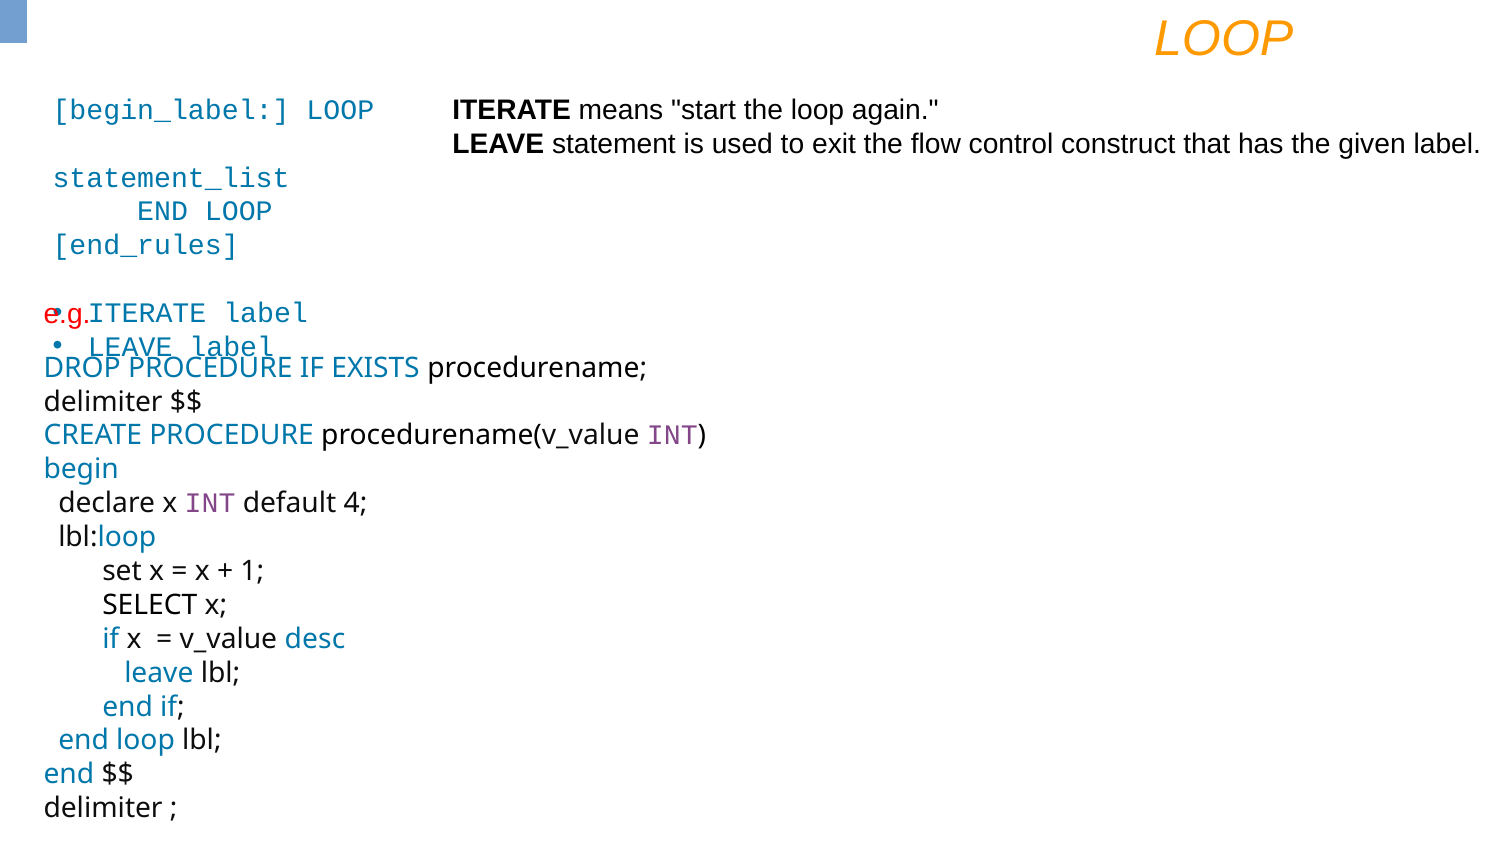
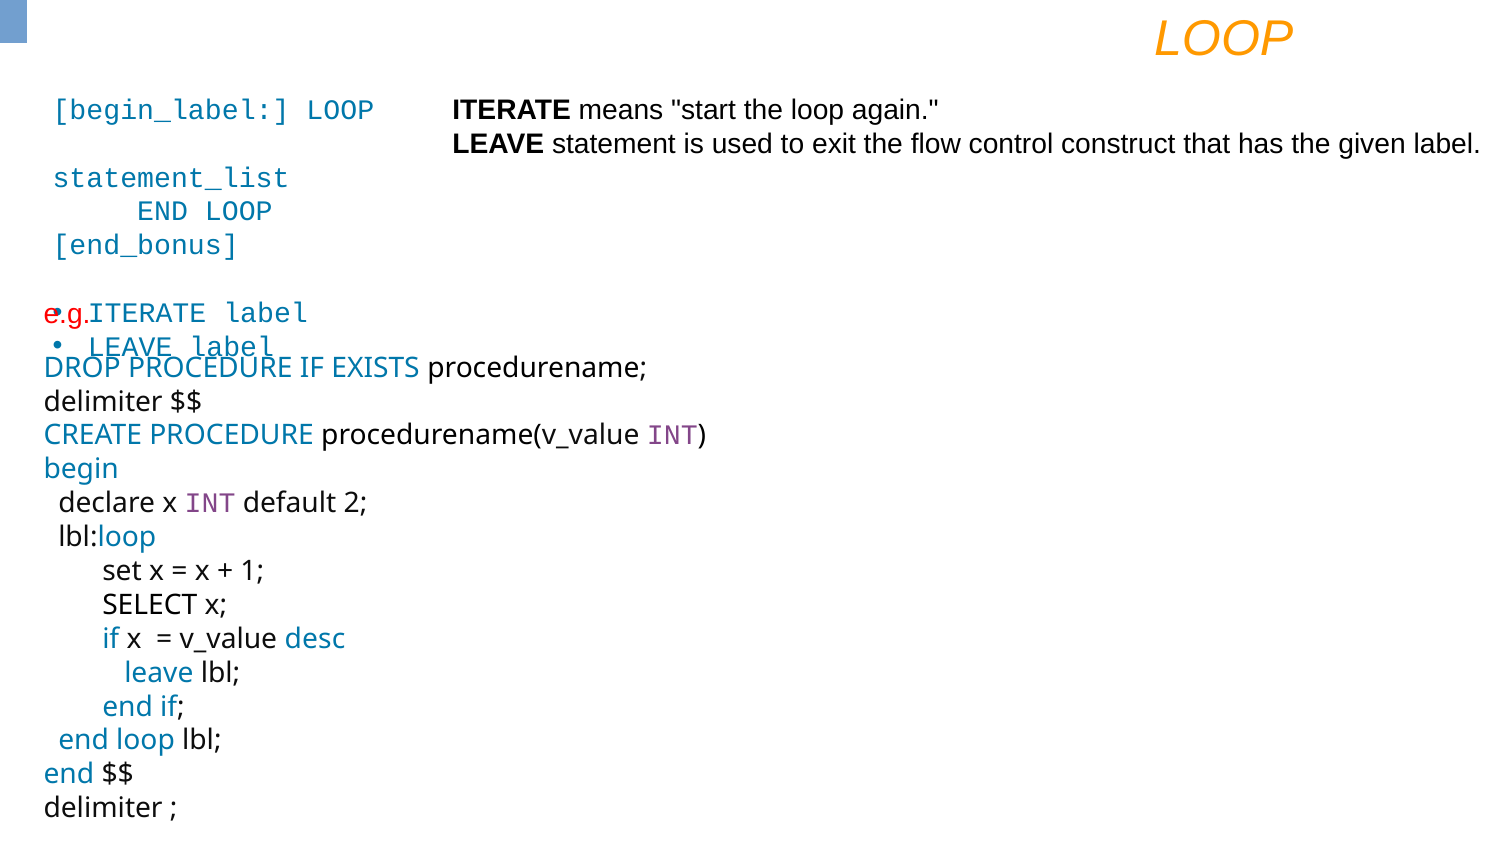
end_rules: end_rules -> end_bonus (146, 245)
4: 4 -> 2 (356, 503)
